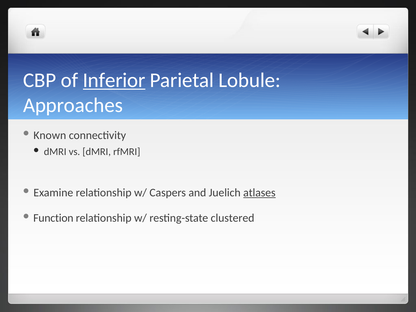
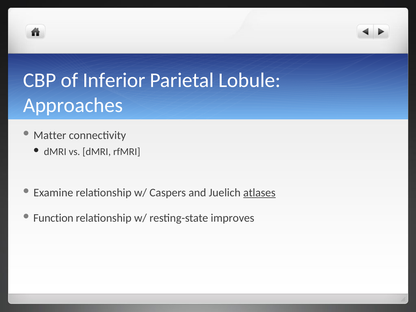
Inferior underline: present -> none (114, 80)
Known: Known -> Matter (50, 135)
clustered: clustered -> improves (233, 218)
